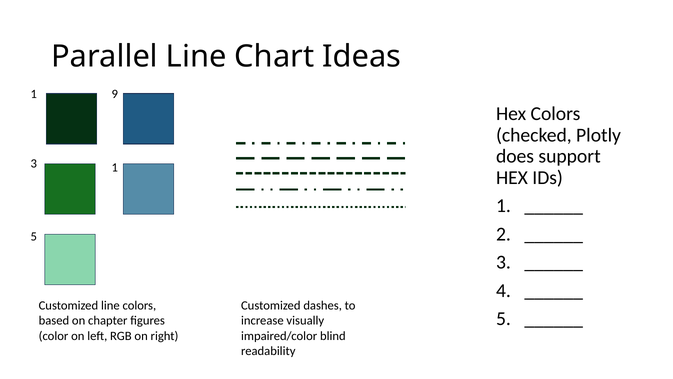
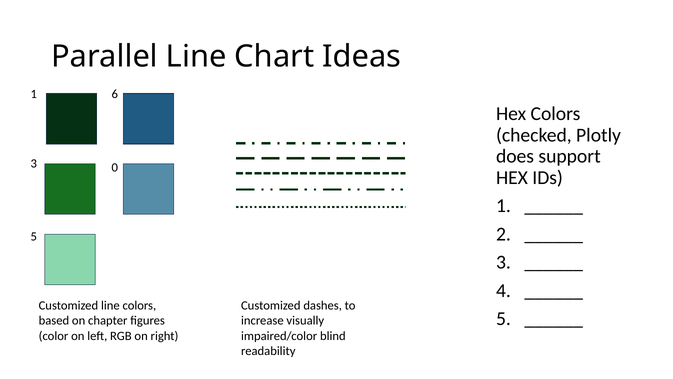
9: 9 -> 6 (115, 94)
3 1: 1 -> 0 (115, 167)
